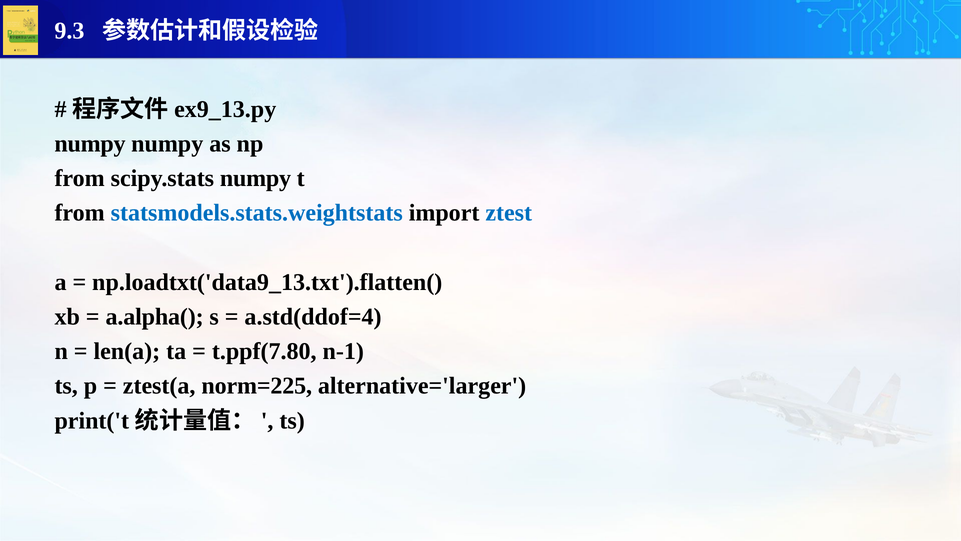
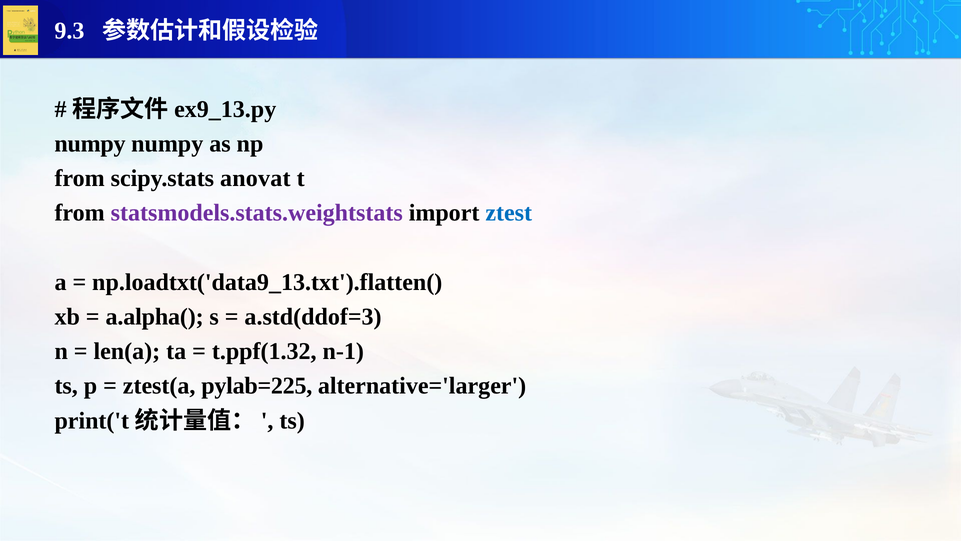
scipy.stats numpy: numpy -> anovat (255, 178)
statsmodels.stats.weightstats colour: blue -> purple (257, 213)
a.std(ddof=4: a.std(ddof=4 -> a.std(ddof=3 (313, 317)
t.ppf(7.80: t.ppf(7.80 -> t.ppf(1.32 (264, 351)
norm=225: norm=225 -> pylab=225 (257, 386)
